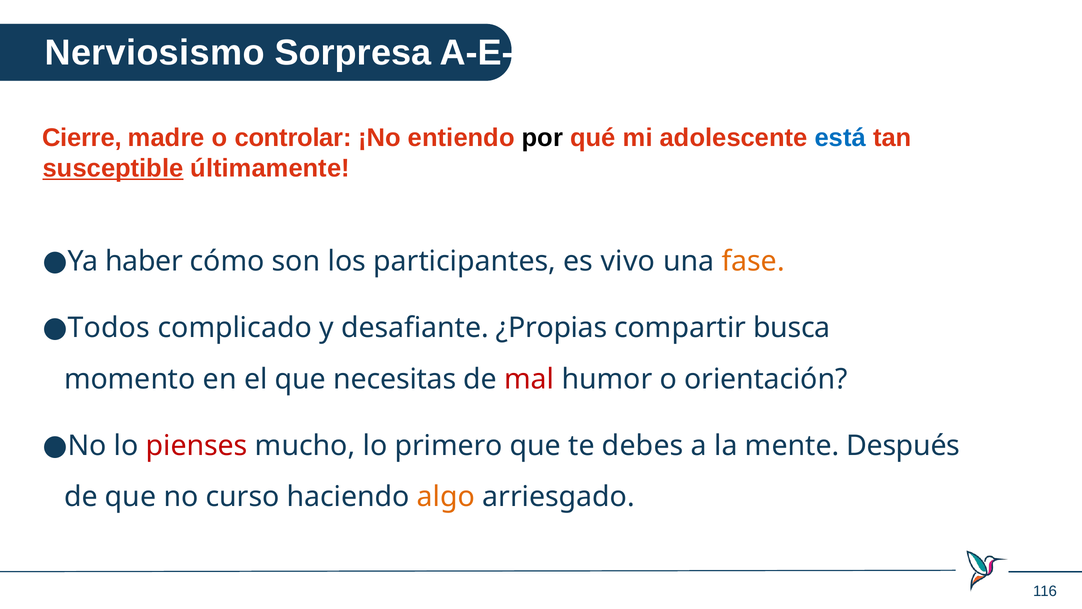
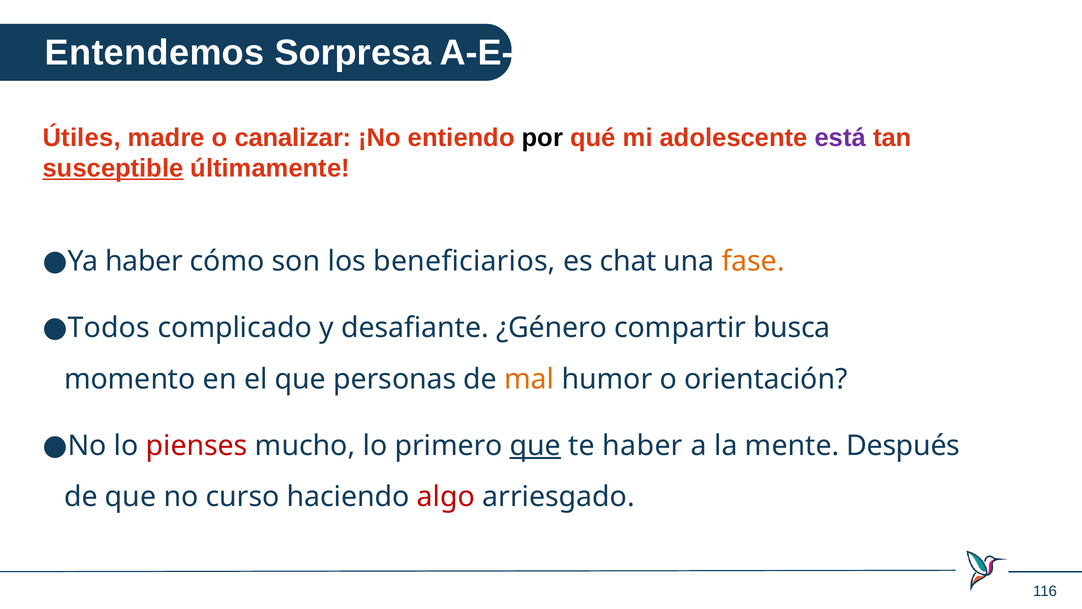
Nerviosismo: Nerviosismo -> Entendemos (155, 53)
Cierre: Cierre -> Útiles (82, 138)
controlar: controlar -> canalizar (293, 138)
está colour: blue -> purple (840, 138)
participantes: participantes -> beneficiarios (464, 261)
vivo: vivo -> chat (628, 261)
¿Propias: ¿Propias -> ¿Género (552, 328)
necesitas: necesitas -> personas (395, 379)
mal colour: red -> orange (529, 379)
que underline: none -> present (535, 445)
te debes: debes -> haber (643, 445)
algo colour: orange -> red (446, 497)
